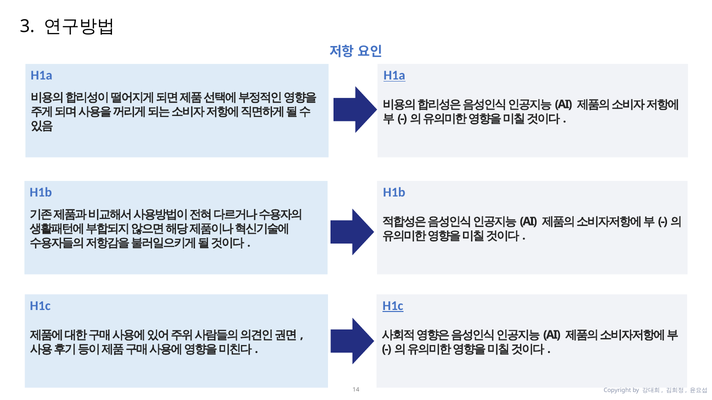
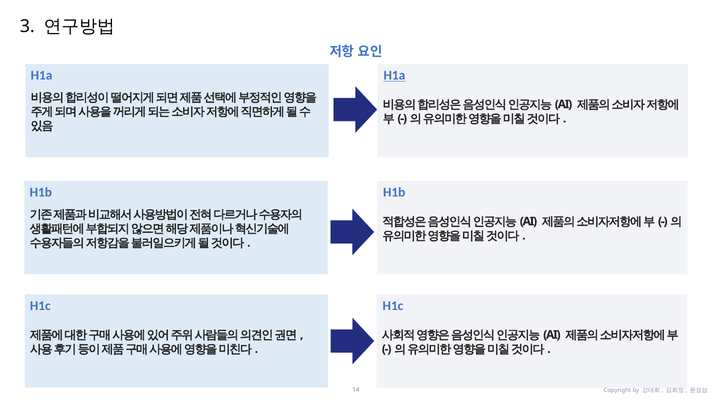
H1c underline: present -> none (393, 306)
